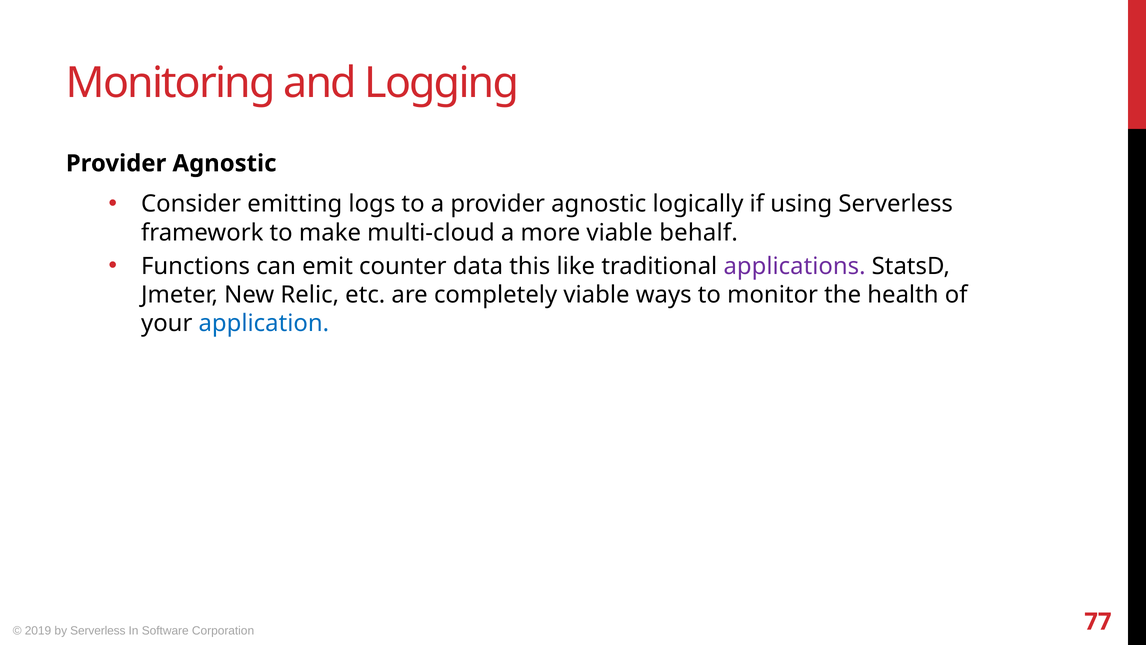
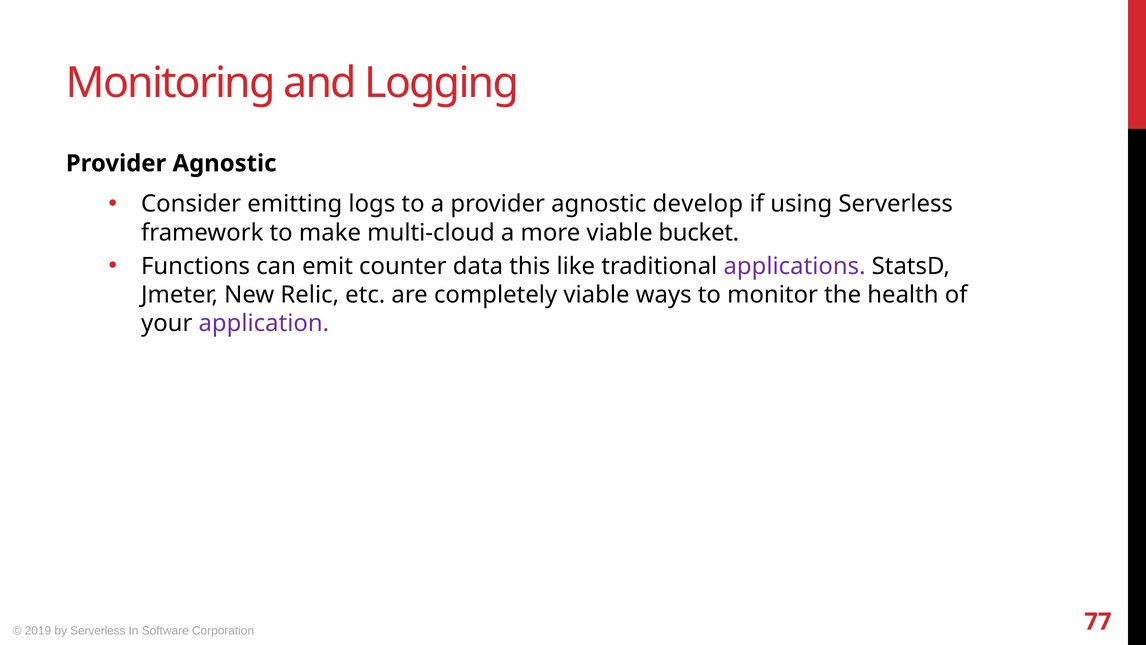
logically: logically -> develop (698, 204)
behalf: behalf -> bucket (699, 233)
application colour: blue -> purple (264, 323)
